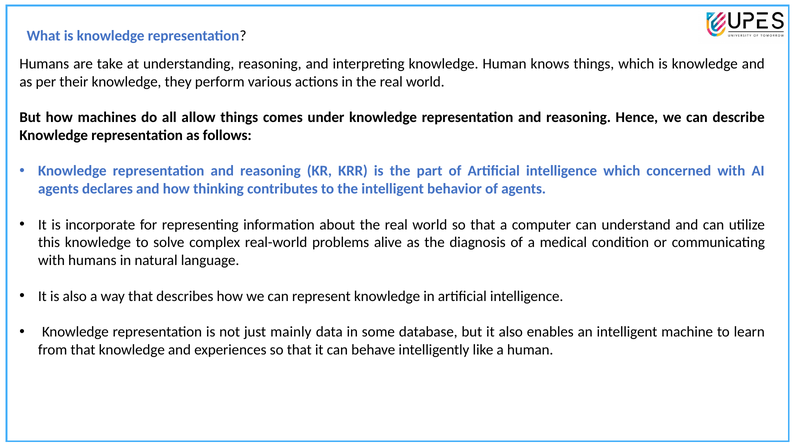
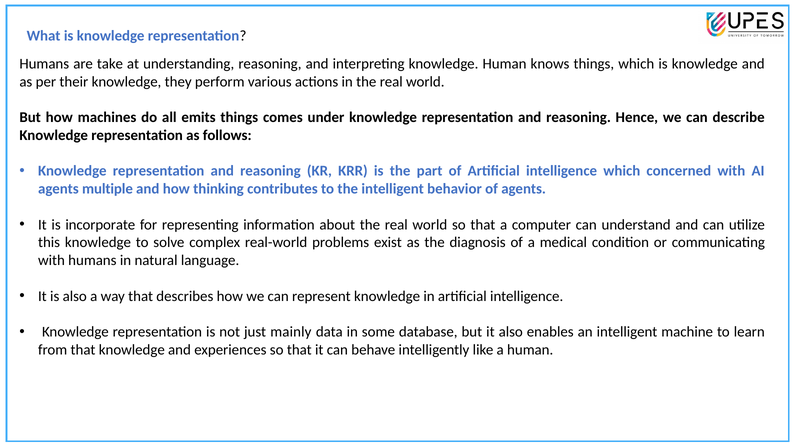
allow: allow -> emits (199, 117)
declares: declares -> multiple (107, 189)
alive: alive -> exist (388, 243)
